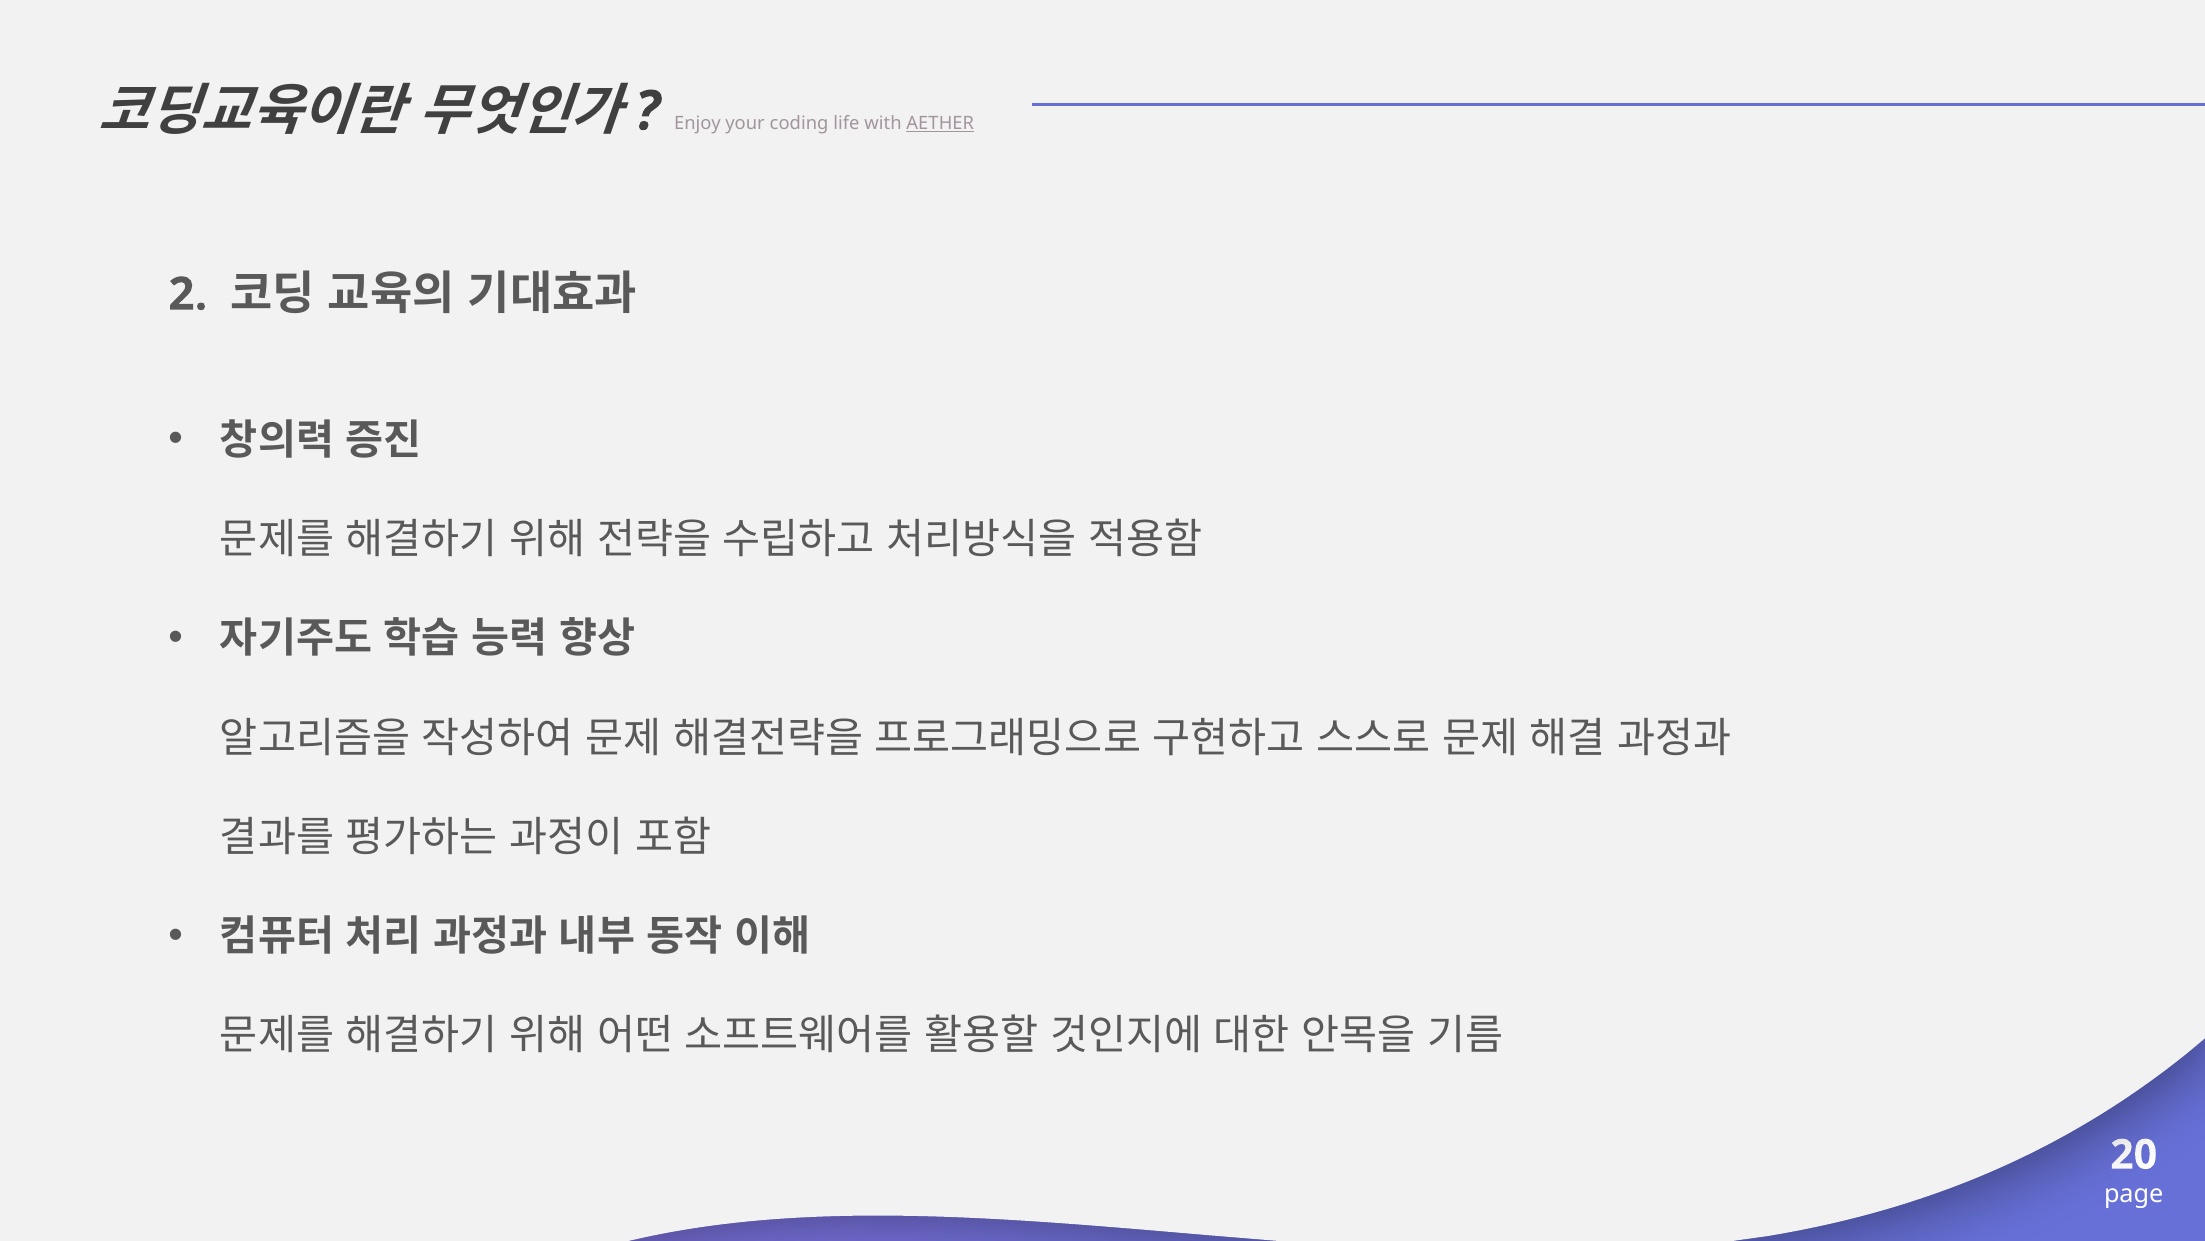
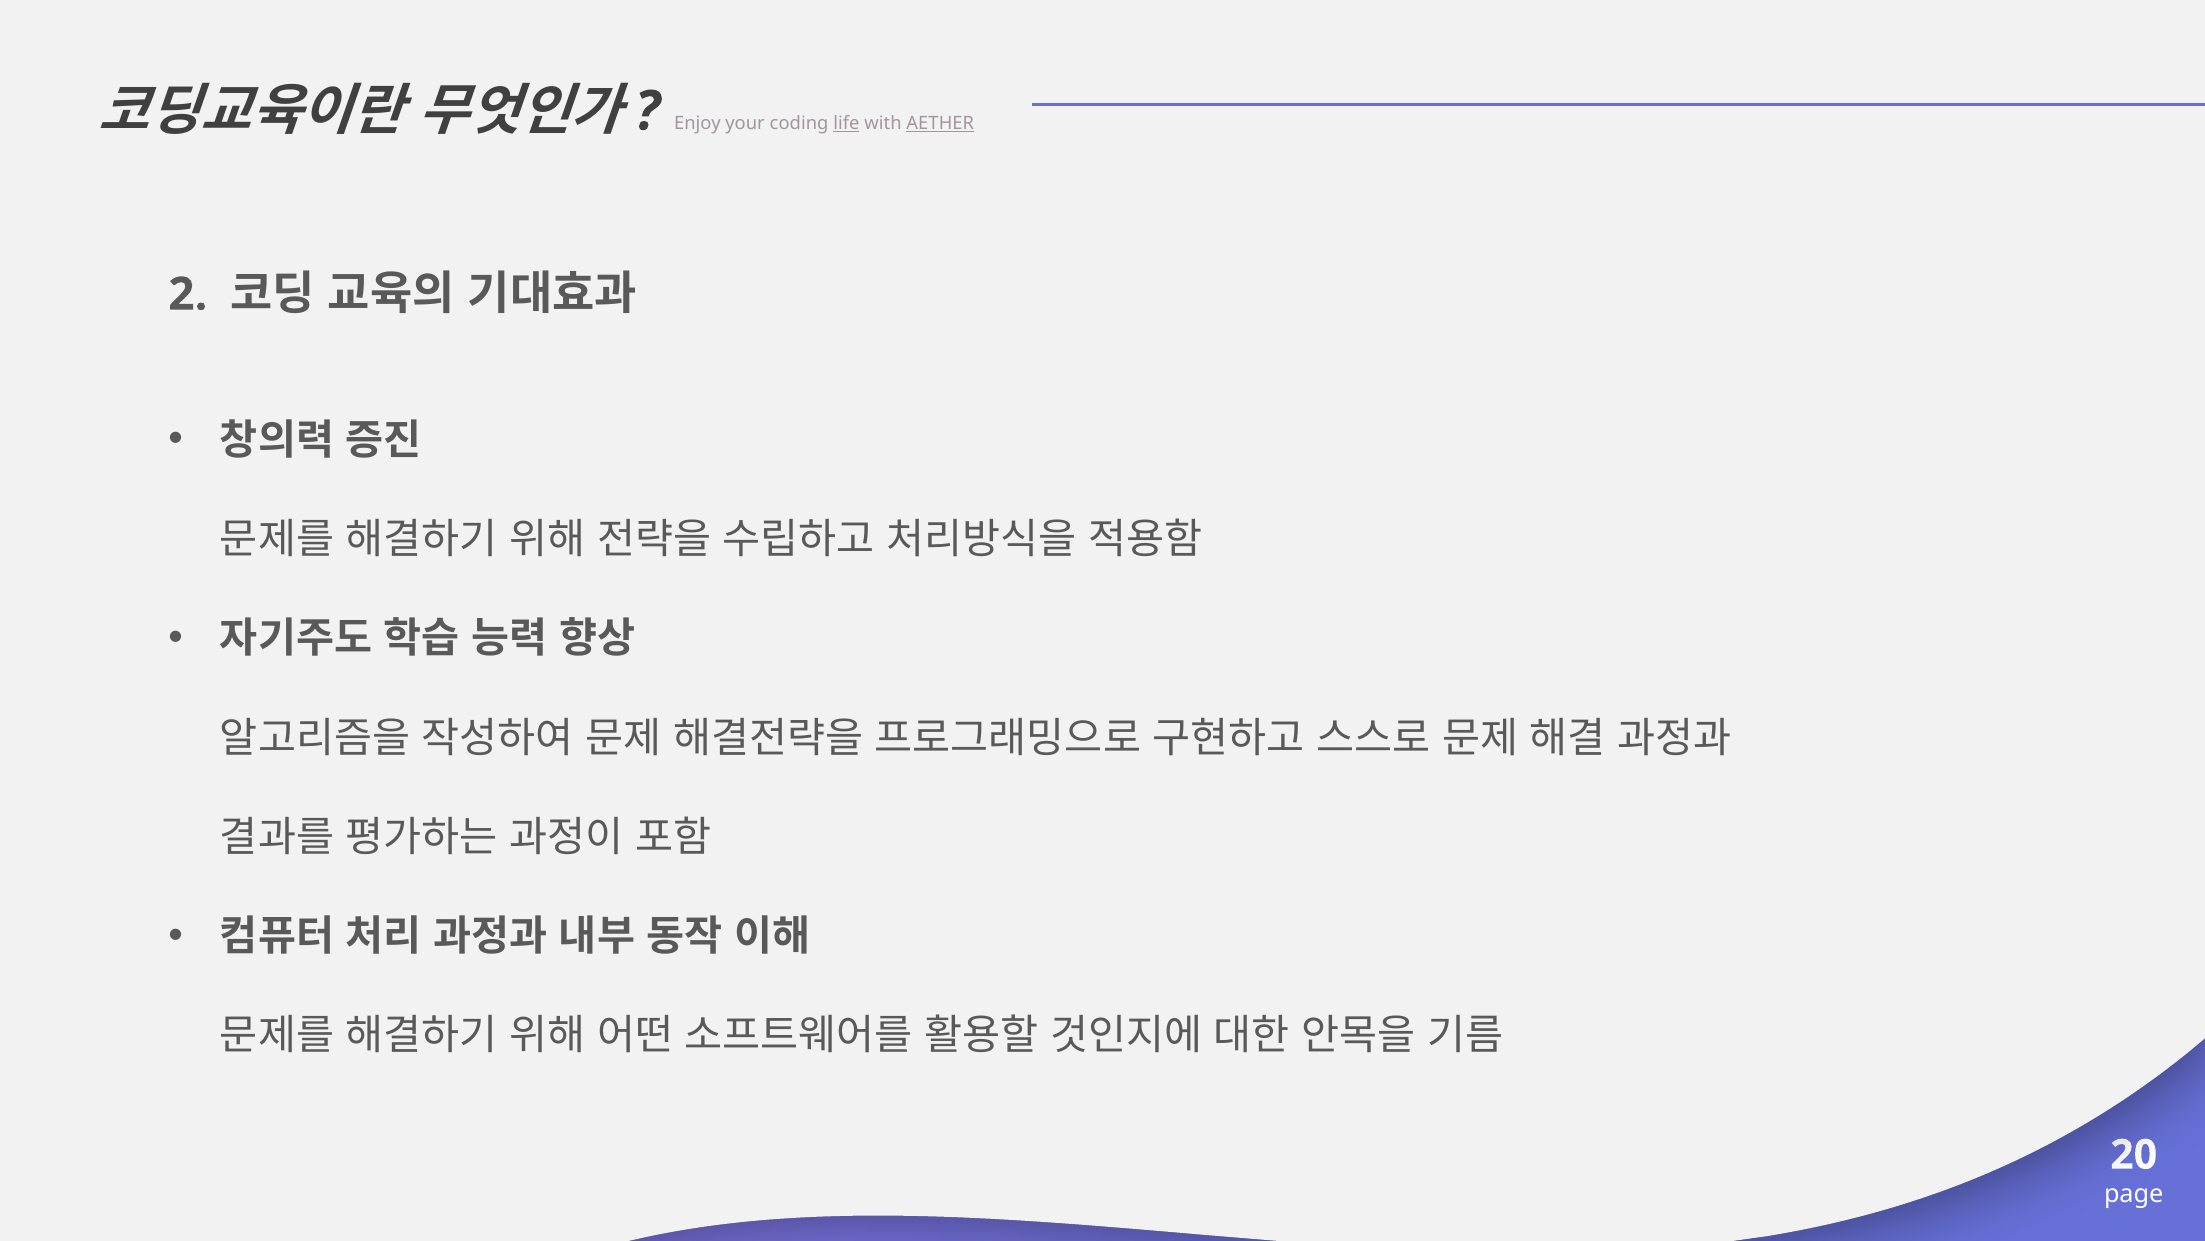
life underline: none -> present (846, 123)
